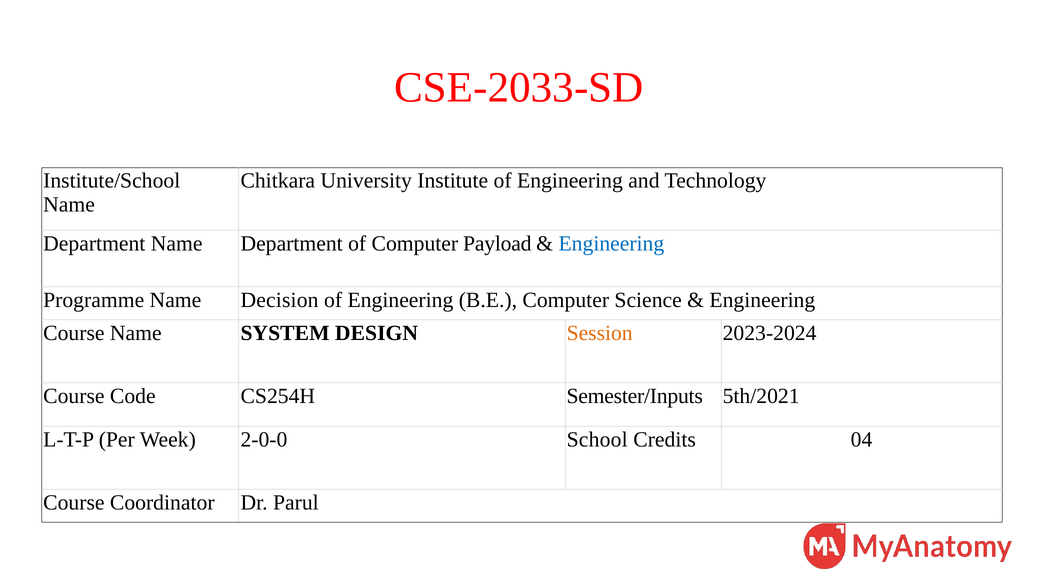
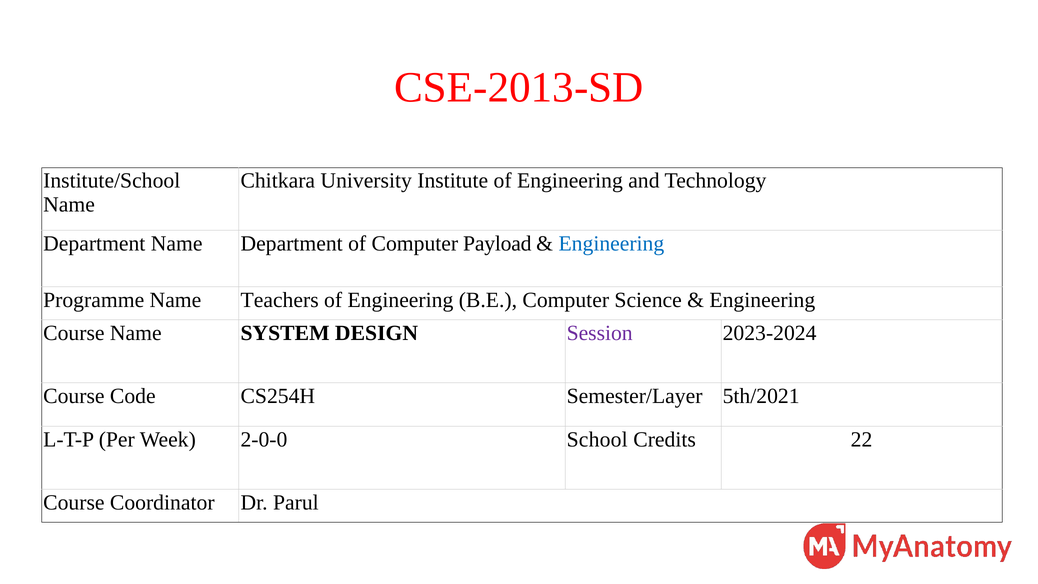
CSE-2033-SD: CSE-2033-SD -> CSE-2013-SD (519, 87)
Decision: Decision -> Teachers (280, 300)
Session colour: orange -> purple (600, 333)
Semester/Inputs: Semester/Inputs -> Semester/Layer (635, 396)
04: 04 -> 22 (862, 440)
